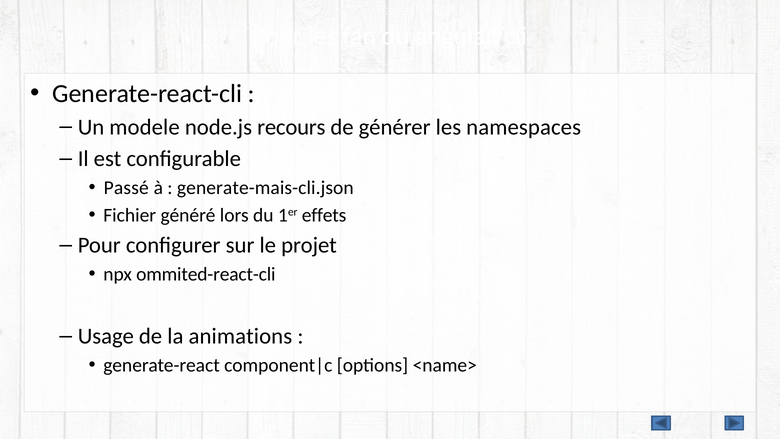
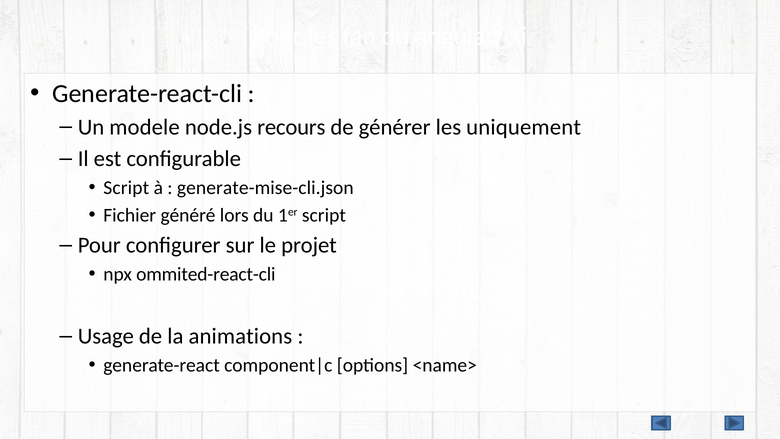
namespaces: namespaces -> uniquement (524, 127)
Passé: Passé -> Script (126, 188)
generate-mais-cli.json: generate-mais-cli.json -> generate-mise-cli.json (265, 188)
1er effets: effets -> script (324, 215)
